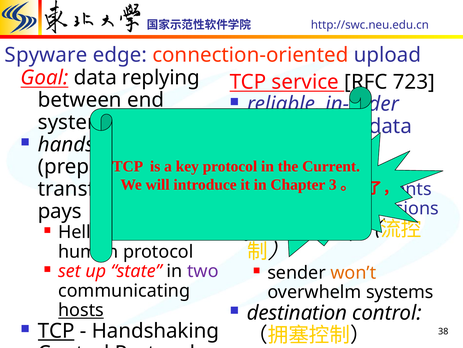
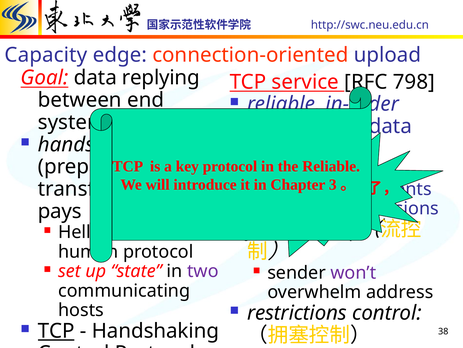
Spyware: Spyware -> Capacity (46, 55)
723: 723 -> 798 (414, 82)
Current: Current -> Reliable (331, 166)
won’t colour: orange -> purple (353, 272)
overwhelm systems: systems -> address (400, 292)
hosts underline: present -> none (81, 310)
destination: destination -> restrictions (297, 312)
